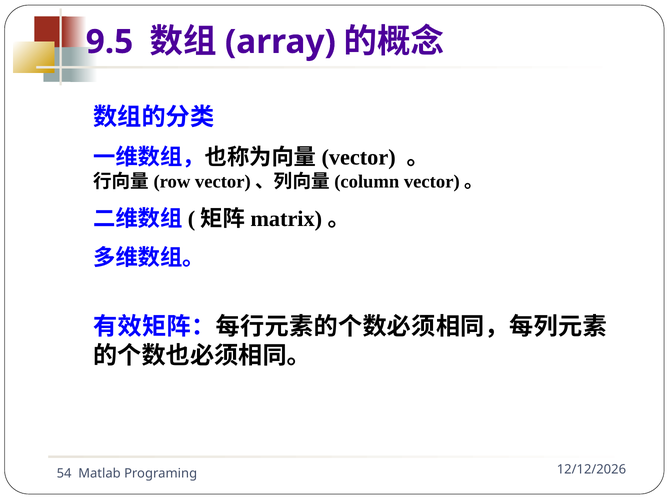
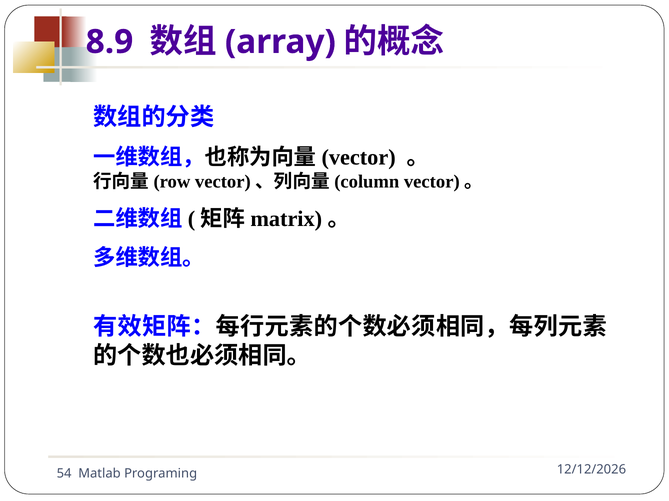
9.5: 9.5 -> 8.9 (109, 42)
